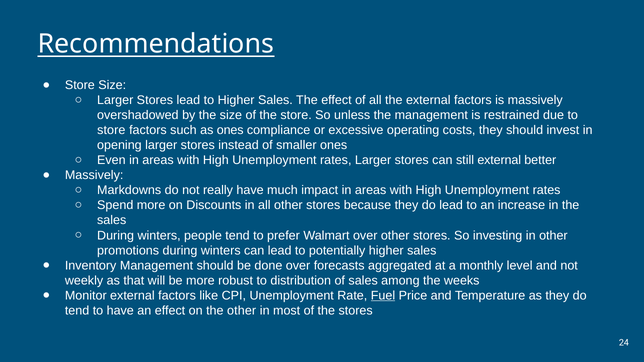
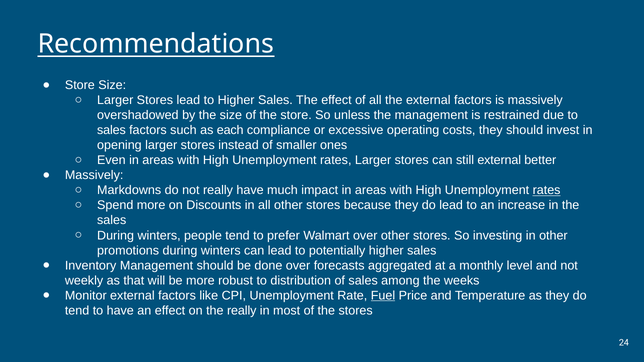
store: store -> sales (111, 130)
as ones: ones -> each (230, 130)
rates underline: none -> present (547, 190)
the other: other -> really (242, 311)
